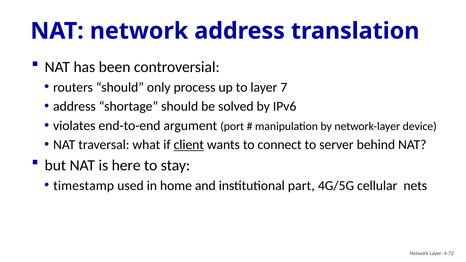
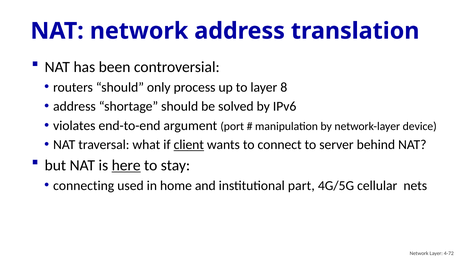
7: 7 -> 8 (284, 87)
here underline: none -> present (126, 165)
timestamp: timestamp -> connecting (84, 186)
